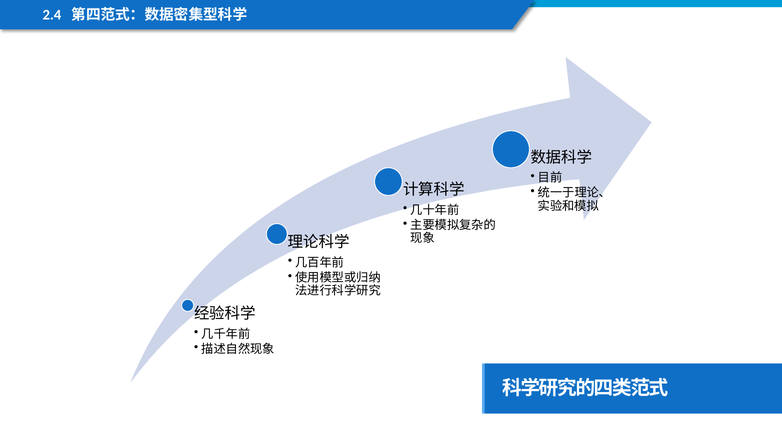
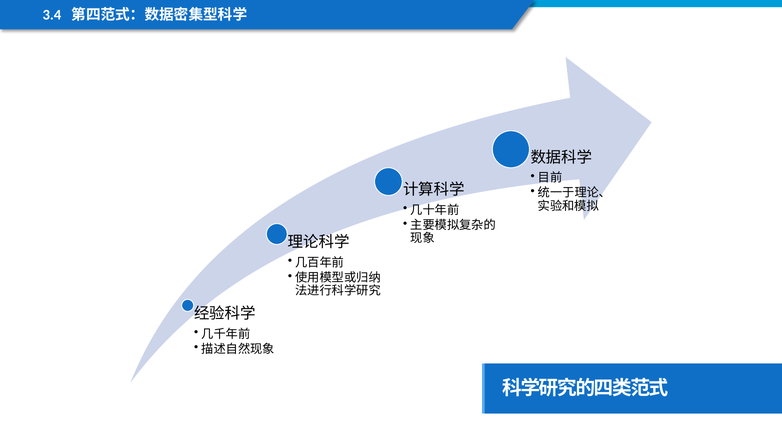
2.4: 2.4 -> 3.4 (52, 15)
